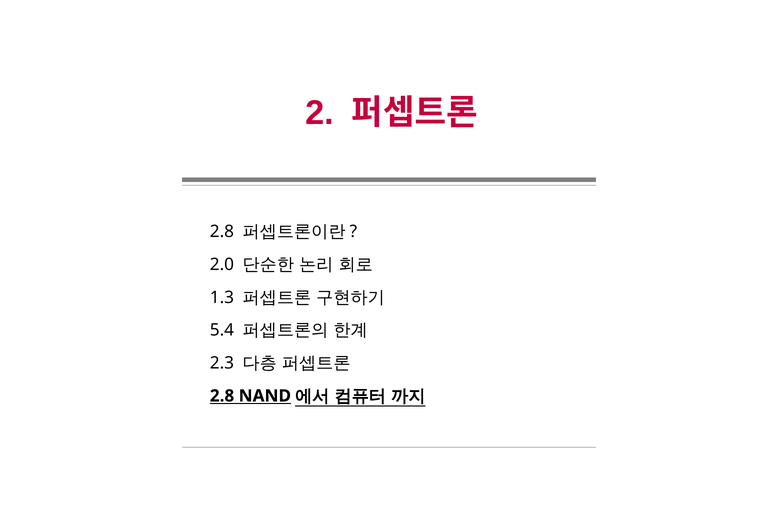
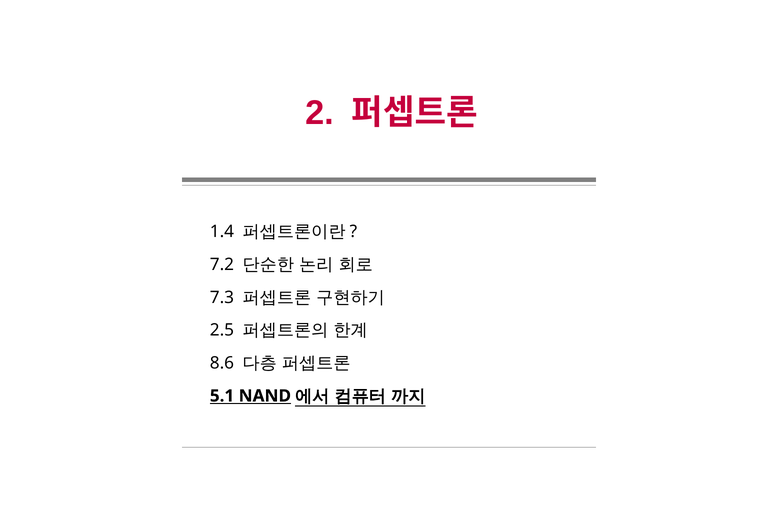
2.8: 2.8 -> 1.4 (222, 232)
2.0: 2.0 -> 7.2 (222, 265)
1.3: 1.3 -> 7.3 (222, 297)
5.4: 5.4 -> 2.5 (222, 330)
2.3: 2.3 -> 8.6 (222, 363)
2.8: 2.8 -> 5.1 (222, 396)
